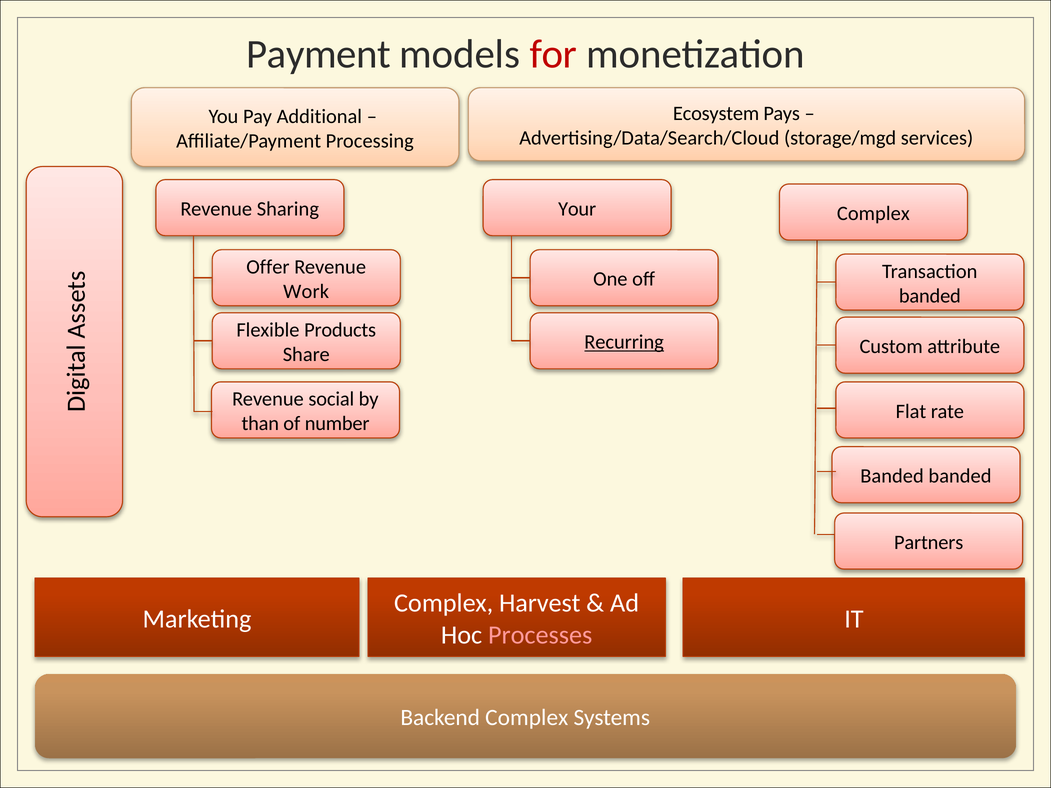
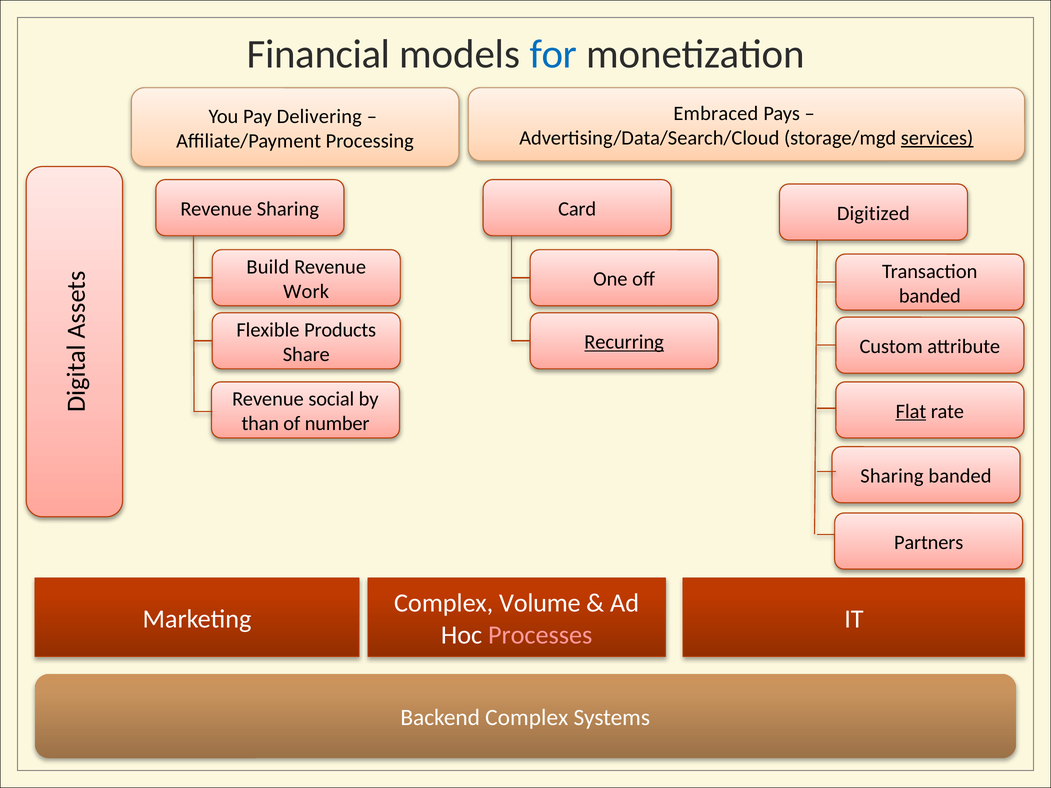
Payment: Payment -> Financial (319, 54)
for colour: red -> blue (553, 54)
Ecosystem: Ecosystem -> Embraced (716, 113)
Additional: Additional -> Delivering (319, 116)
services underline: none -> present (937, 138)
Your: Your -> Card (577, 209)
Complex: Complex -> Digitized (873, 214)
Offer: Offer -> Build (268, 267)
Flat underline: none -> present (911, 411)
Banded: Banded -> Sharing (892, 476)
Harvest: Harvest -> Volume (540, 604)
